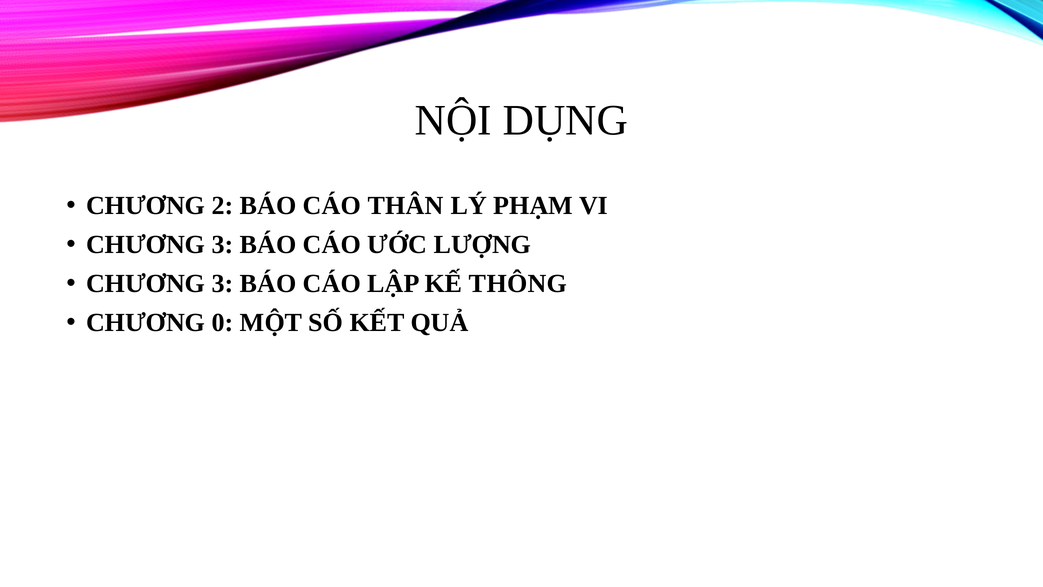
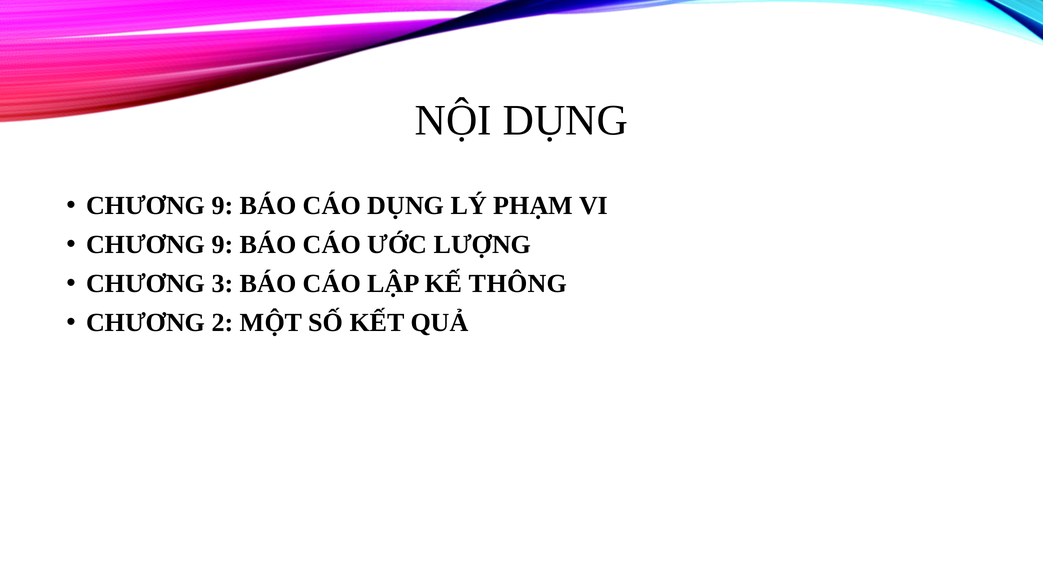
2: 2 -> 9 (223, 206)
CÁO THÂN: THÂN -> DỤNG (406, 206)
3: 3 -> 9 (223, 245)
0: 0 -> 2 (223, 323)
